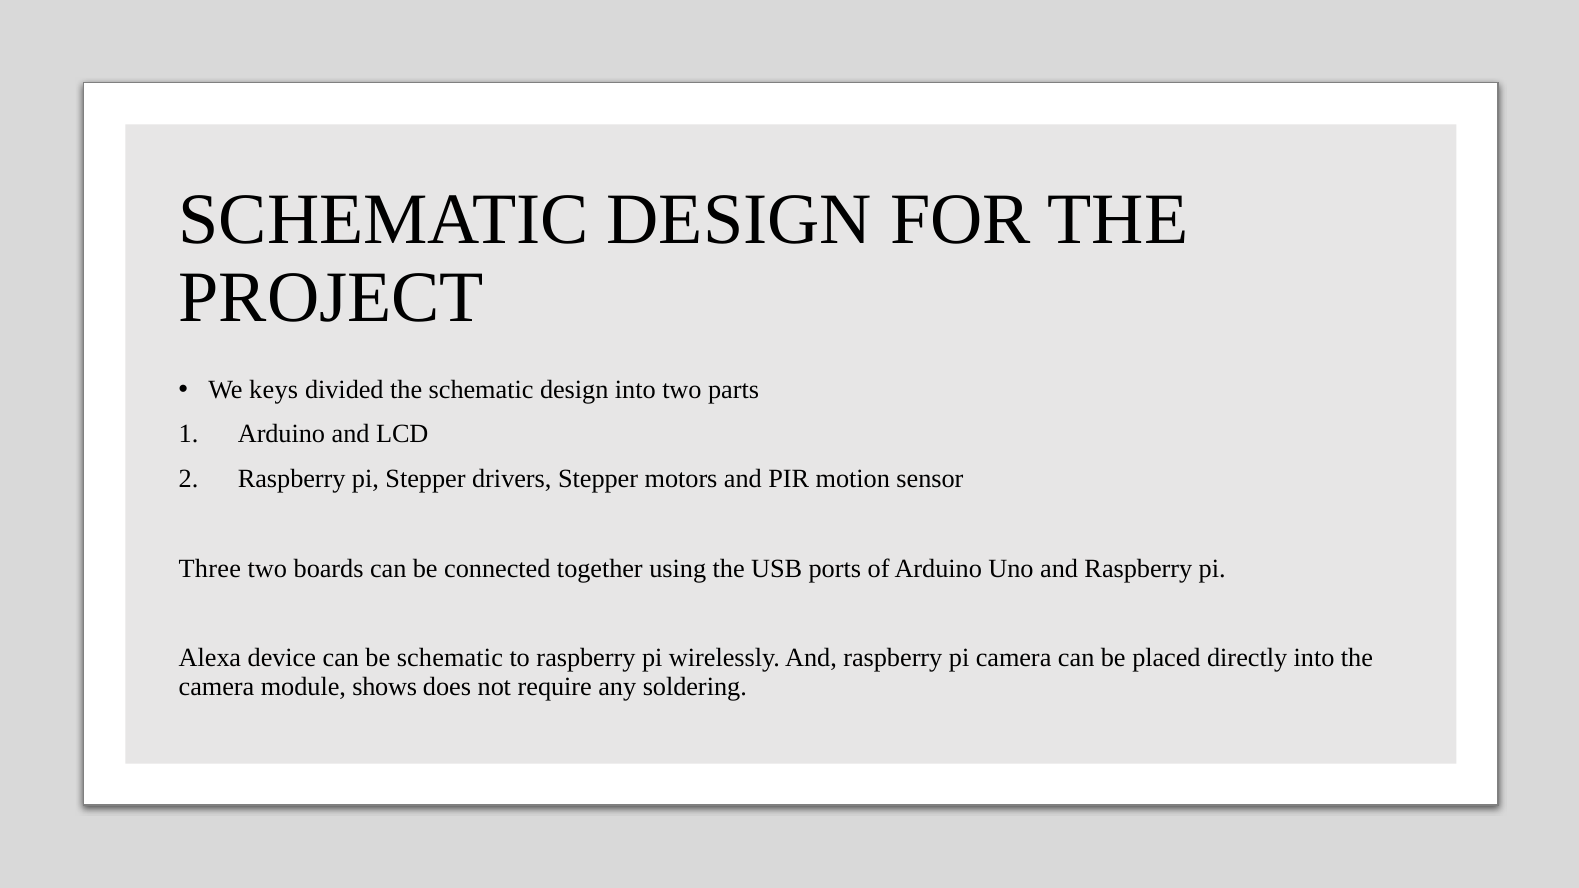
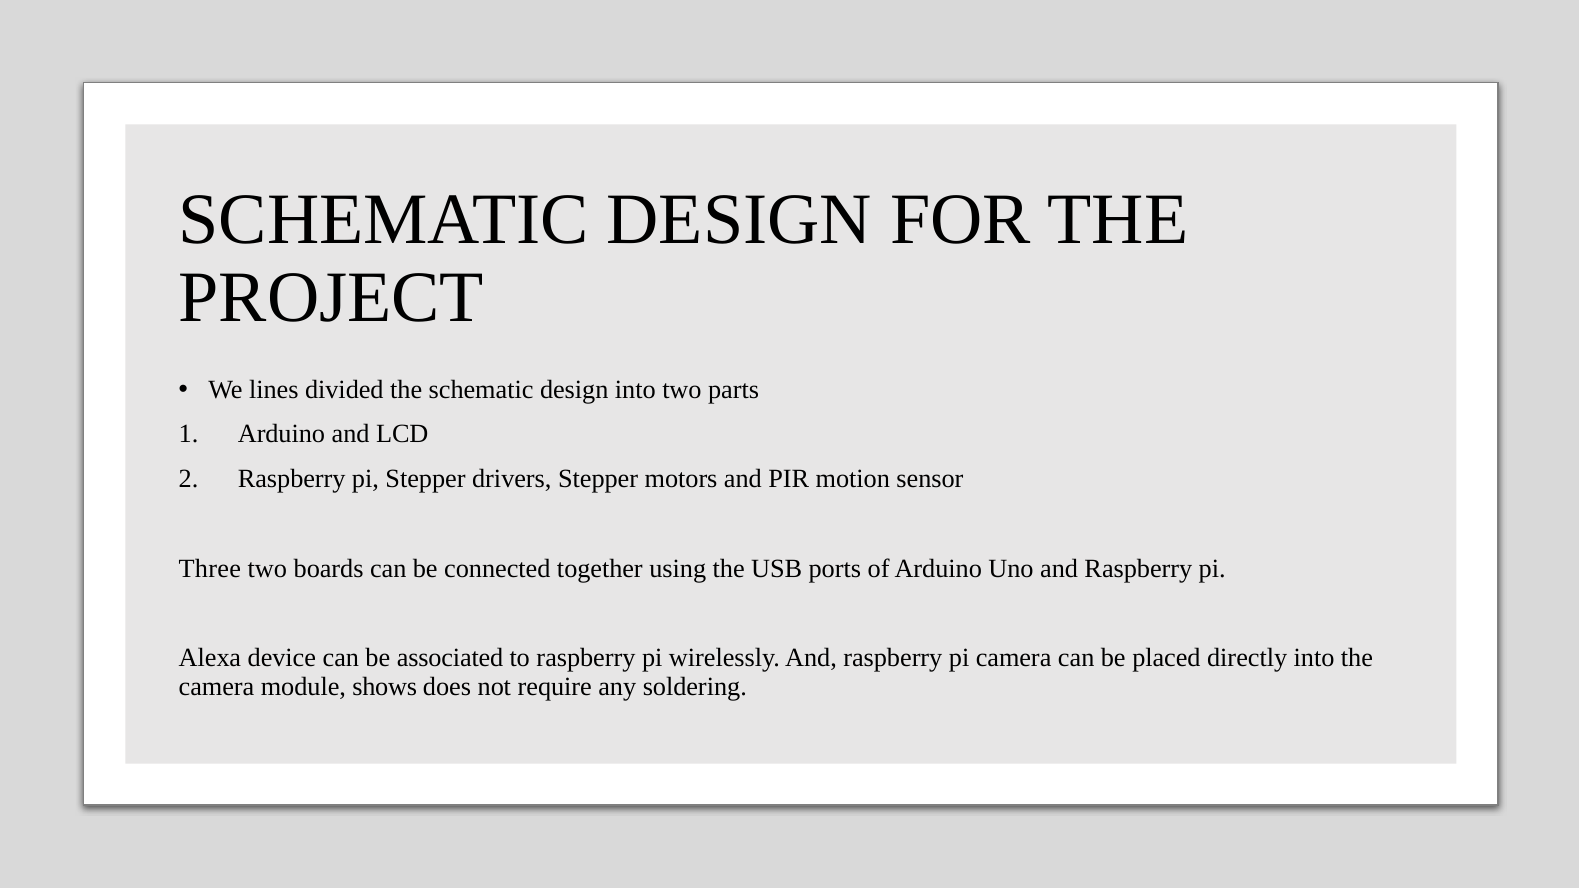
keys: keys -> lines (274, 390)
be schematic: schematic -> associated (450, 658)
